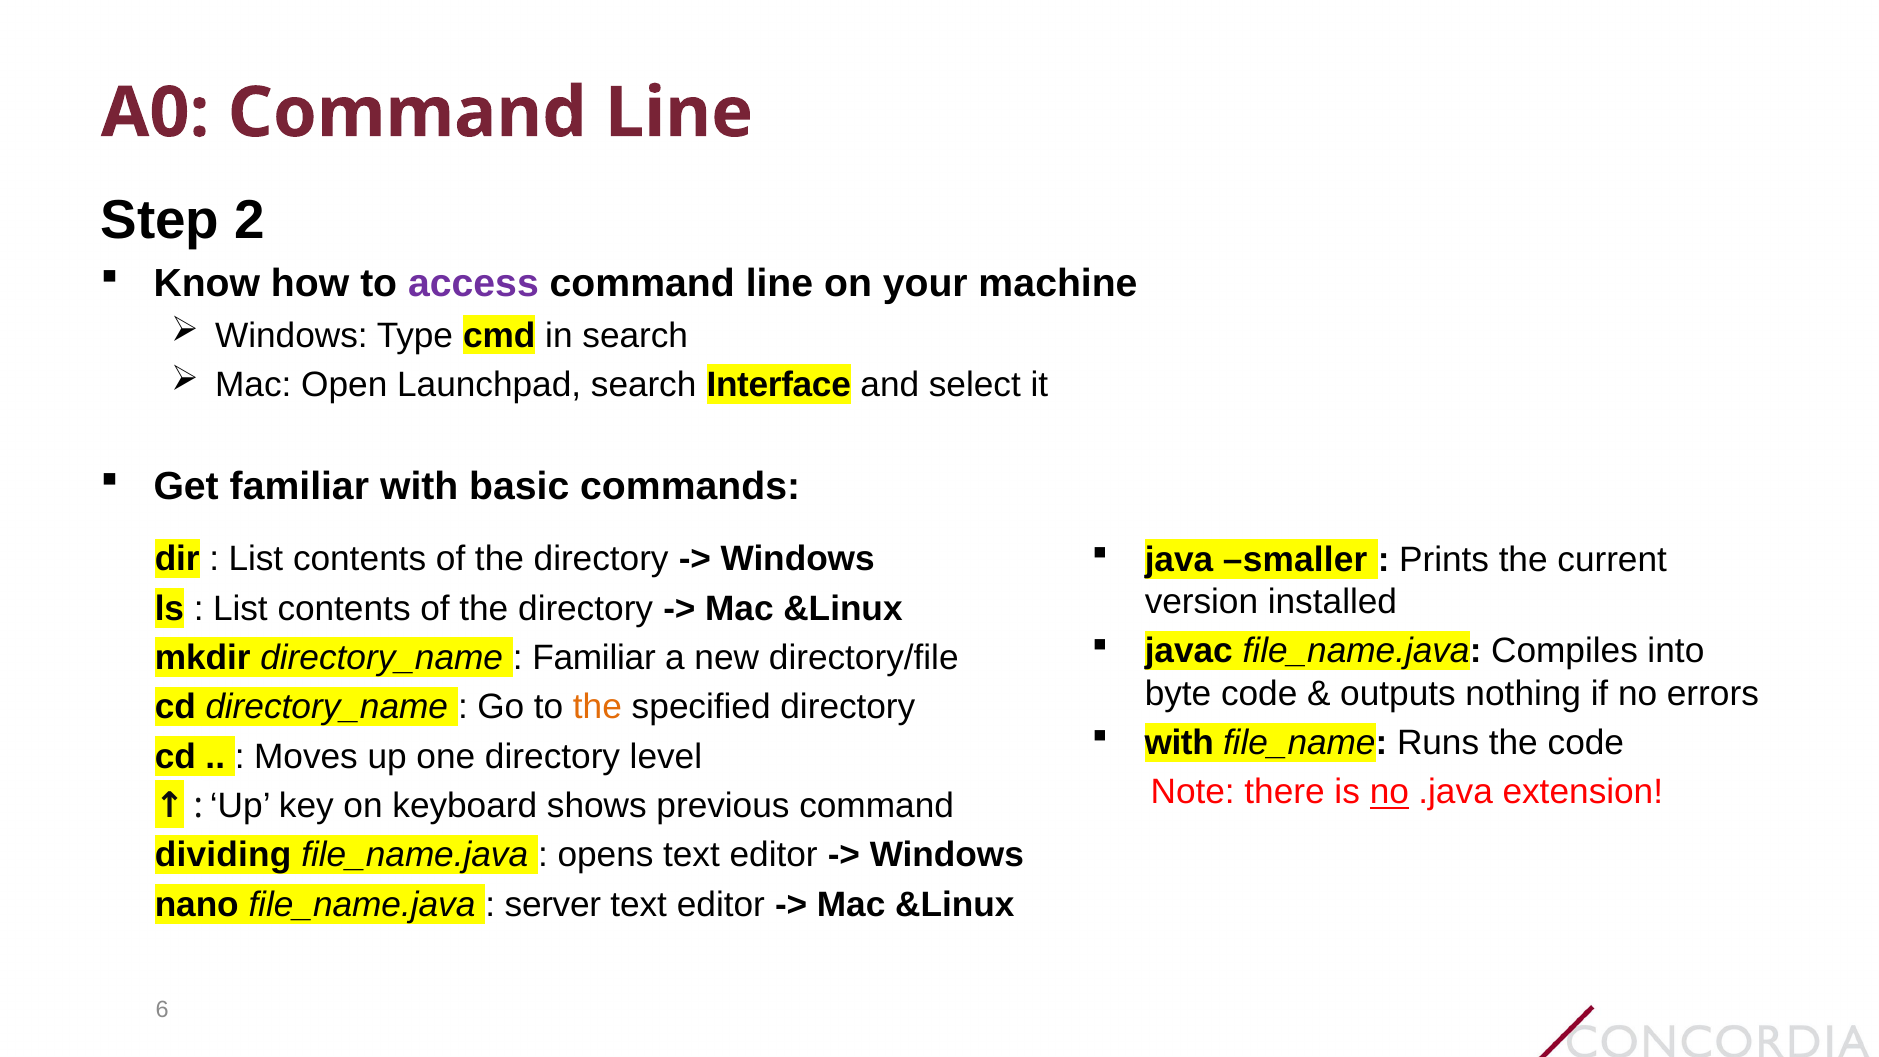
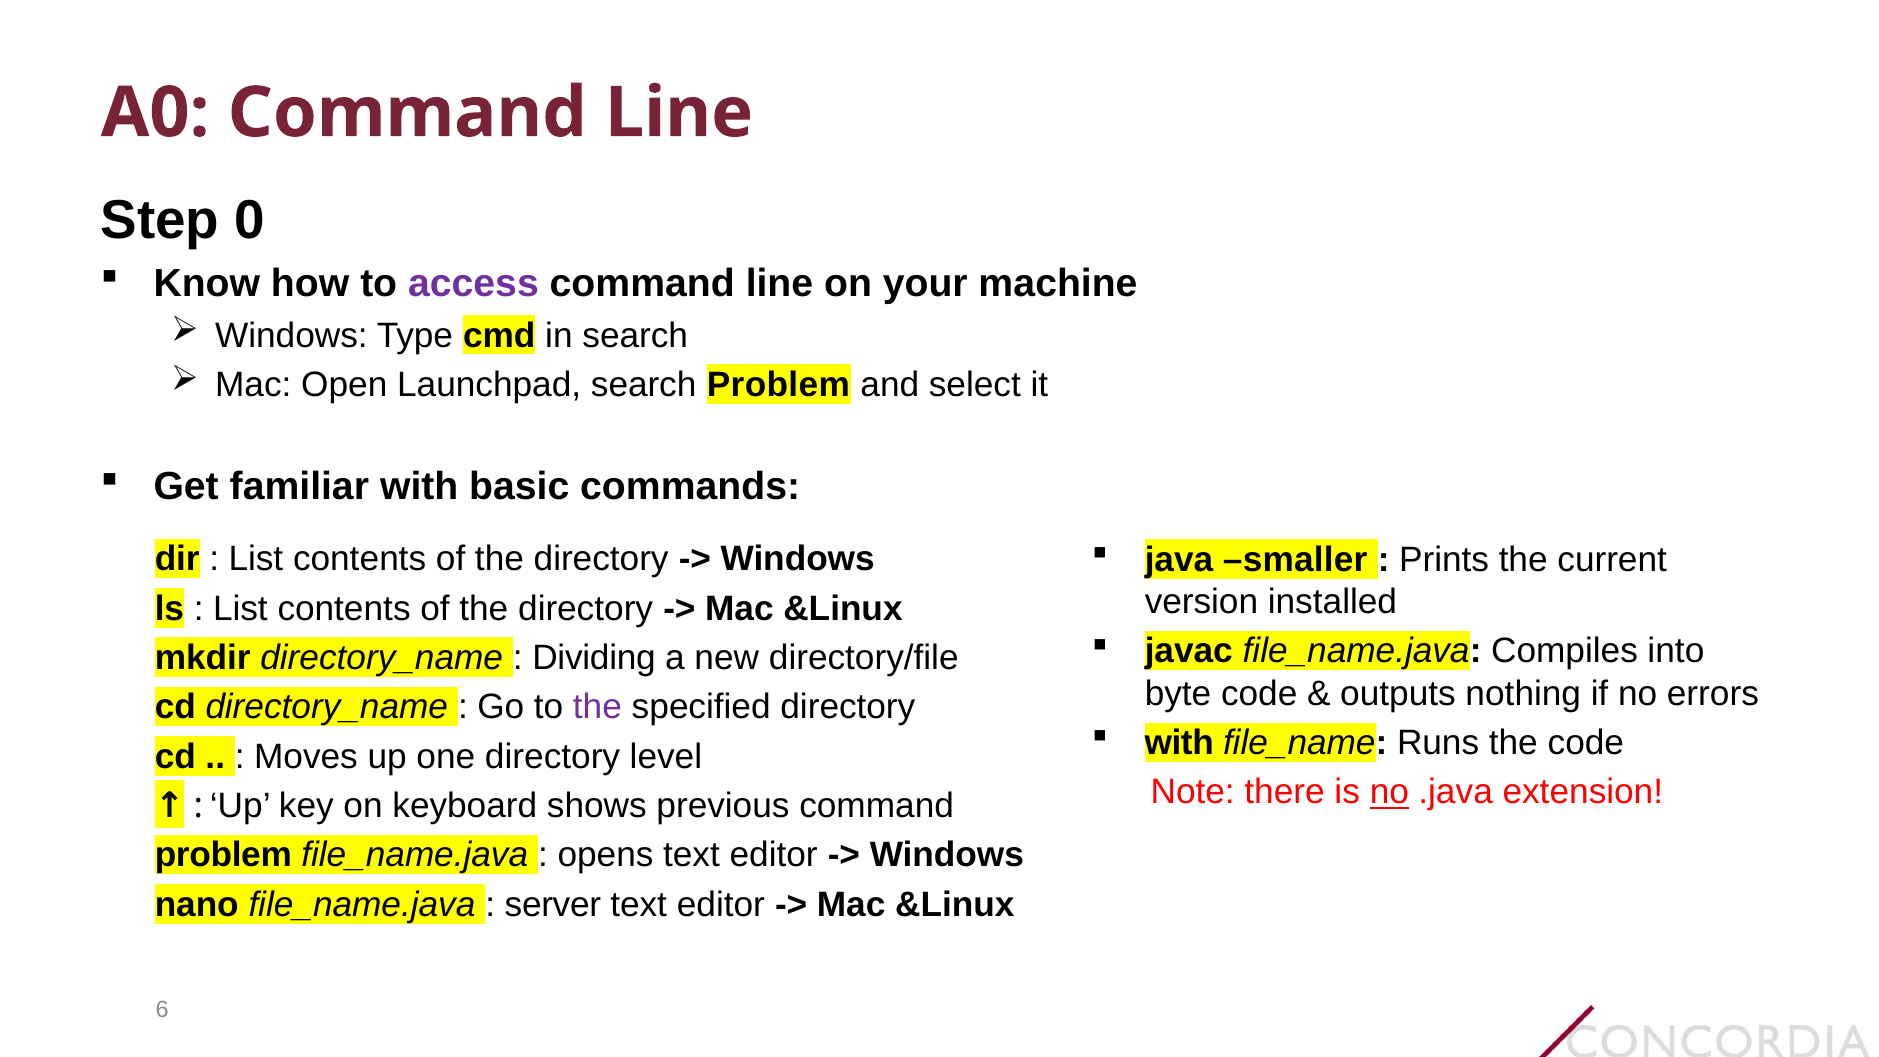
2: 2 -> 0 (249, 221)
search Interface: Interface -> Problem (778, 385)
Familiar: Familiar -> Dividing (594, 658)
the colour: orange -> purple (597, 707)
dividing: dividing -> problem (223, 855)
